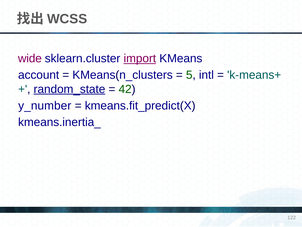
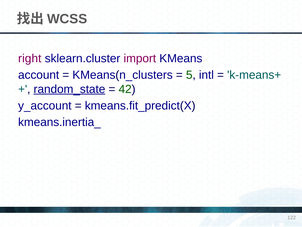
wide: wide -> right (30, 58)
import underline: present -> none (140, 58)
y_number: y_number -> y_account (45, 105)
